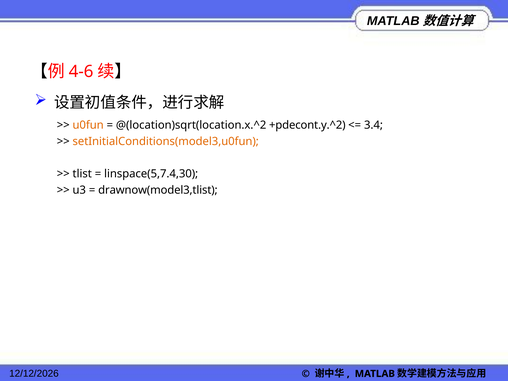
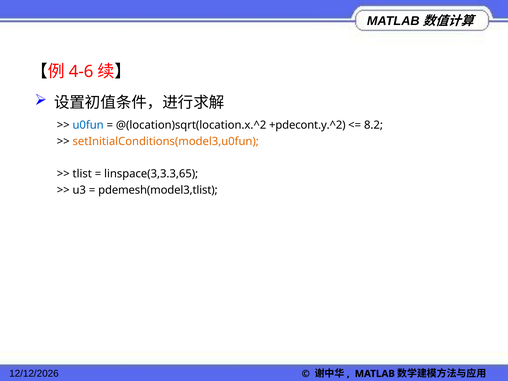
u0fun colour: orange -> blue (88, 125)
3.4: 3.4 -> 8.2 (373, 125)
linspace(5,7.4,30: linspace(5,7.4,30 -> linspace(3,3.3,65 (151, 174)
drawnow(model3,tlist: drawnow(model3,tlist -> pdemesh(model3,tlist (158, 190)
